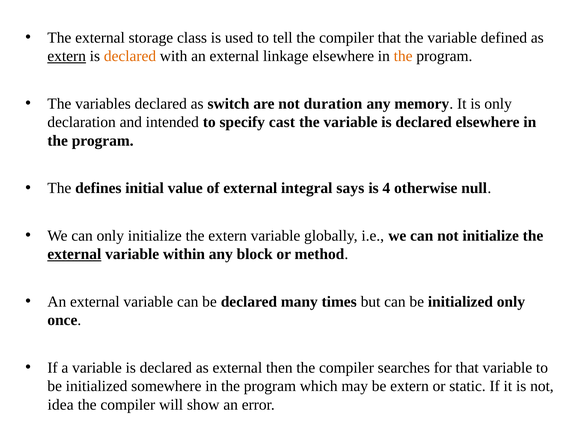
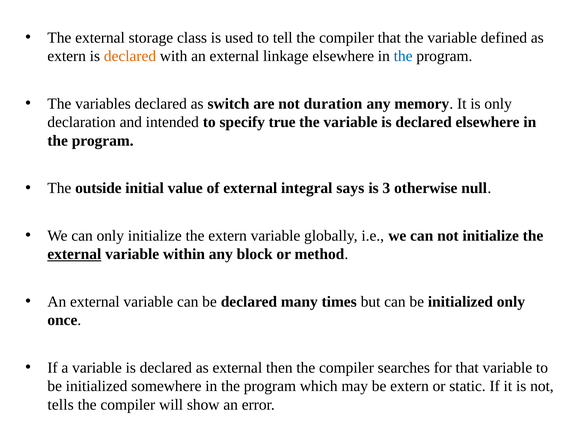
extern underline: present -> none (67, 56)
the colour: orange -> blue (403, 56)
cast: cast -> true (282, 122)
defines: defines -> outside (98, 188)
4: 4 -> 3 (386, 188)
idea: idea -> tells (61, 405)
